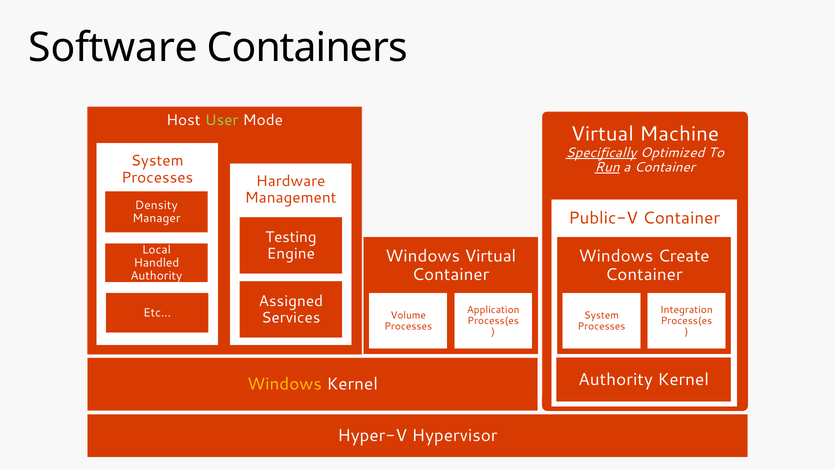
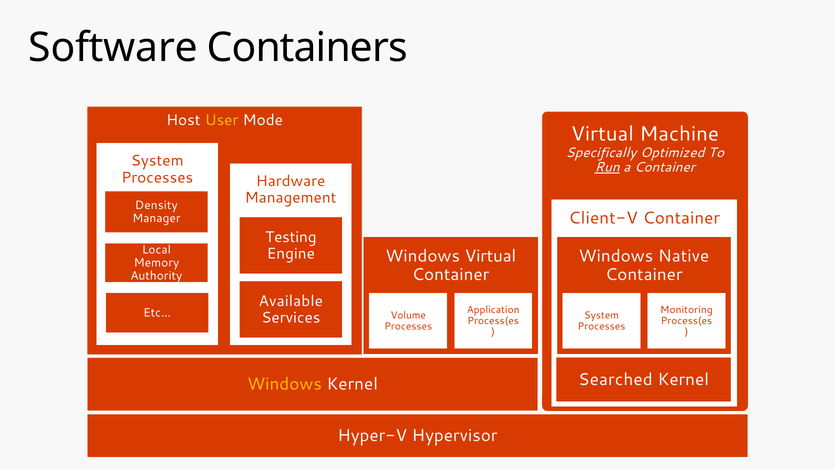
User colour: light green -> yellow (222, 120)
Specifically underline: present -> none (601, 152)
Public-V: Public-V -> Client-V (603, 218)
Create: Create -> Native (684, 256)
Handled: Handled -> Memory (156, 262)
Assigned: Assigned -> Available (291, 301)
Integration: Integration -> Monitoring (686, 309)
Authority: Authority -> Searched (615, 379)
